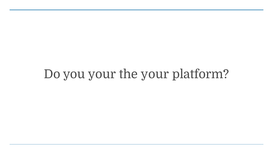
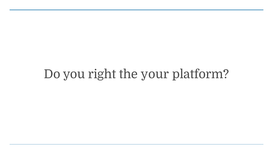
you your: your -> right (102, 74)
